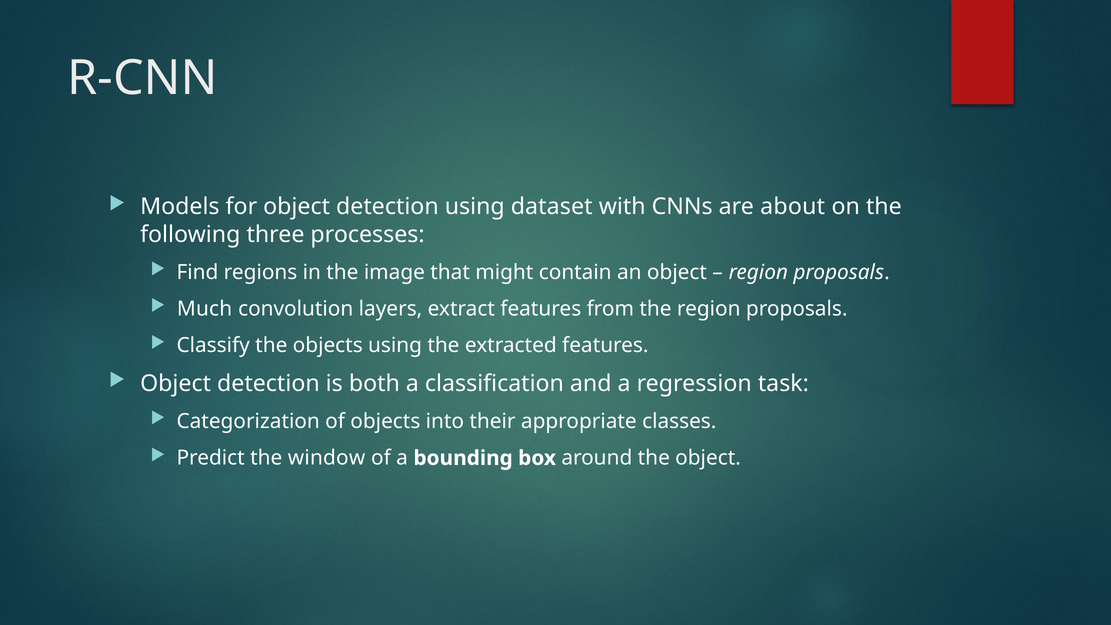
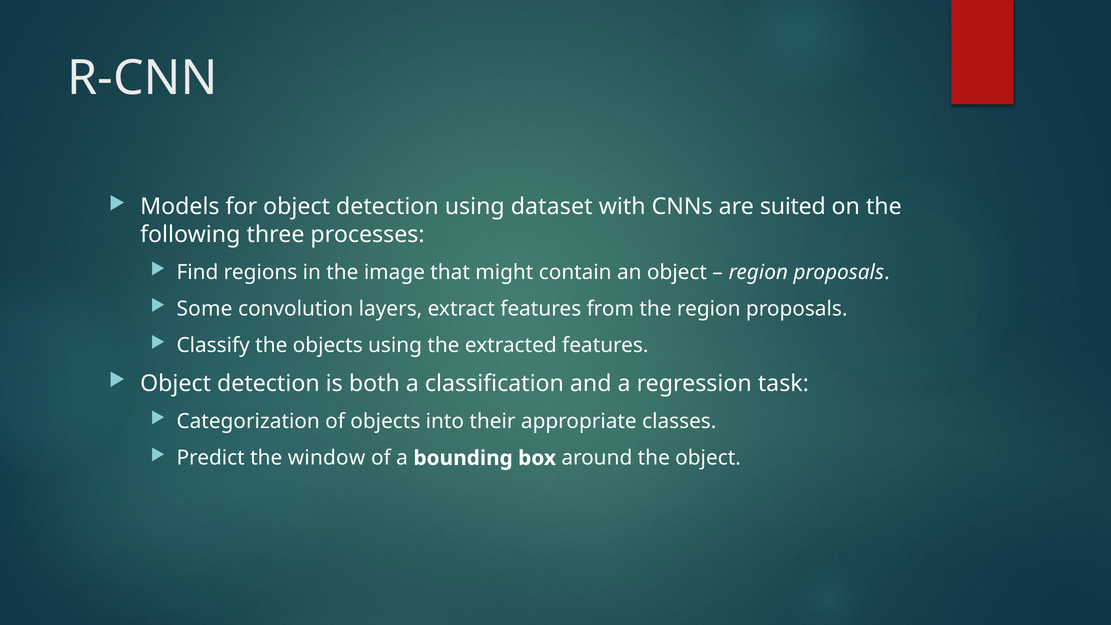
about: about -> suited (793, 207)
Much: Much -> Some (205, 309)
